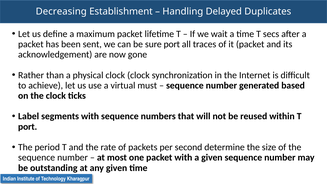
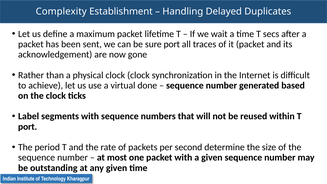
Decreasing: Decreasing -> Complexity (61, 12)
must: must -> done (147, 85)
